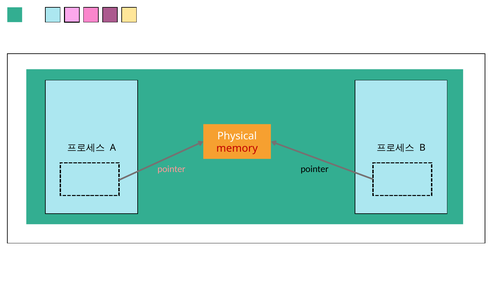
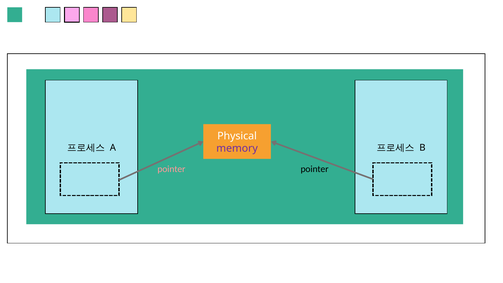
memory colour: red -> purple (237, 148)
